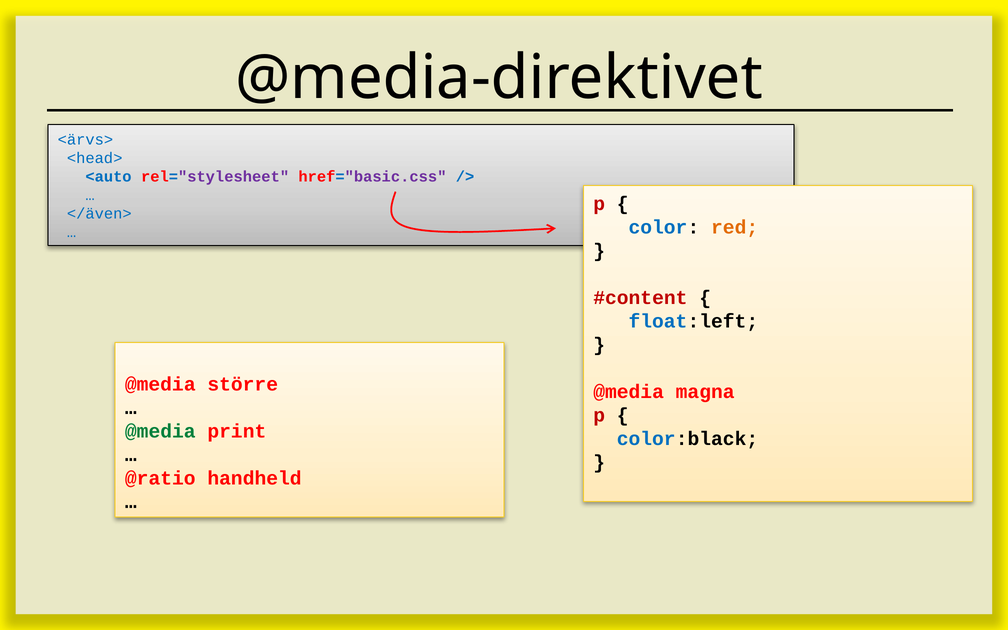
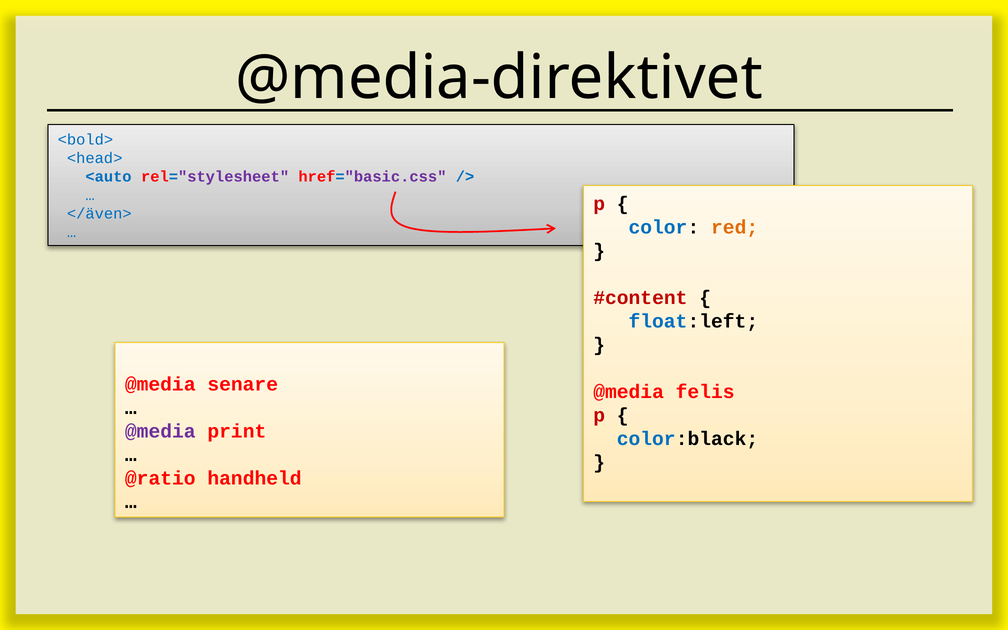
<ärvs>: <ärvs> -> <bold> (85, 140)
större: större -> senare (243, 384)
magna: magna -> felis (705, 392)
@media colour: green -> purple (160, 431)
